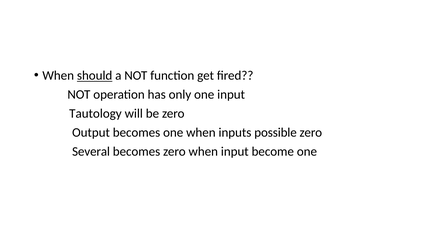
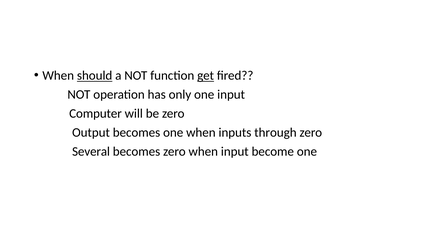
get underline: none -> present (206, 76)
Tautology: Tautology -> Computer (96, 114)
possible: possible -> through (275, 132)
